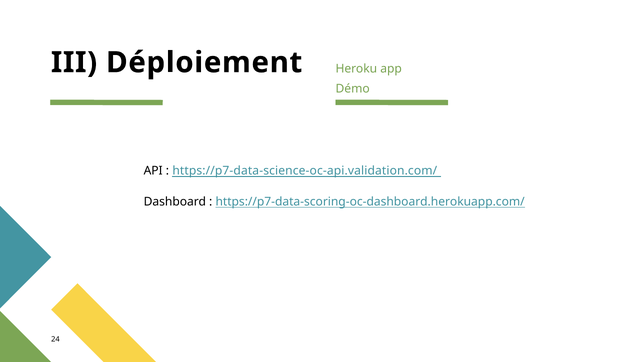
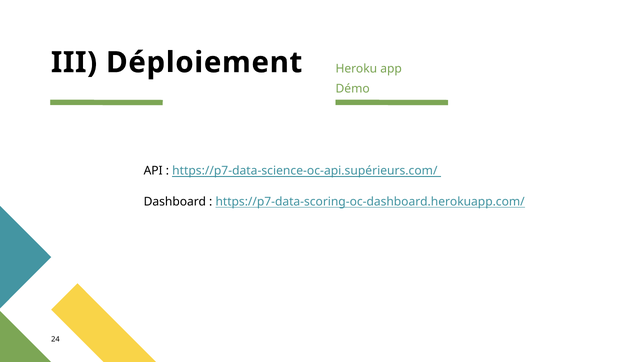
https://p7-data-science-oc-api.validation.com/: https://p7-data-science-oc-api.validation.com/ -> https://p7-data-science-oc-api.supérieurs.com/ (305, 171)
